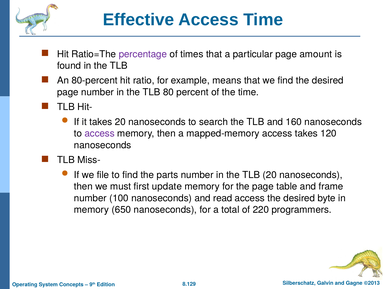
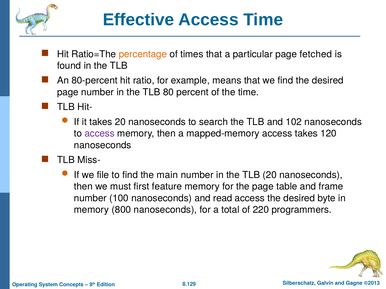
percentage colour: purple -> orange (143, 54)
amount: amount -> fetched (316, 54)
160: 160 -> 102 (294, 122)
parts: parts -> main (167, 175)
update: update -> feature (167, 187)
650: 650 -> 800 (121, 210)
